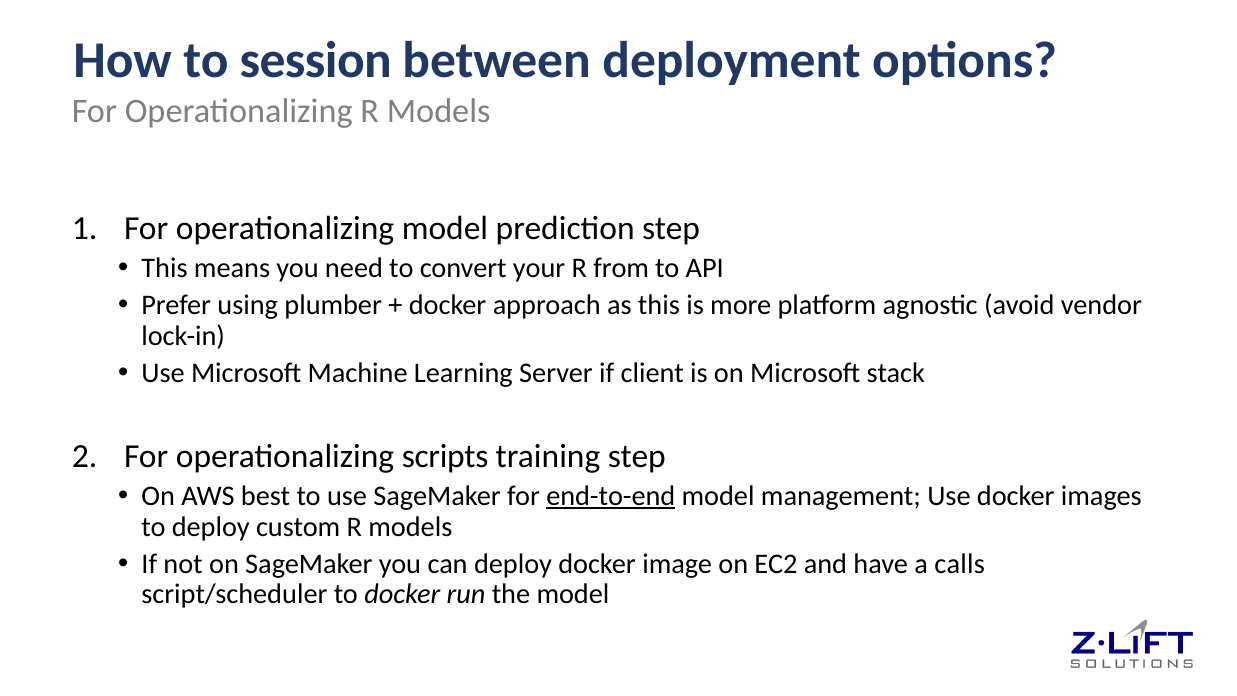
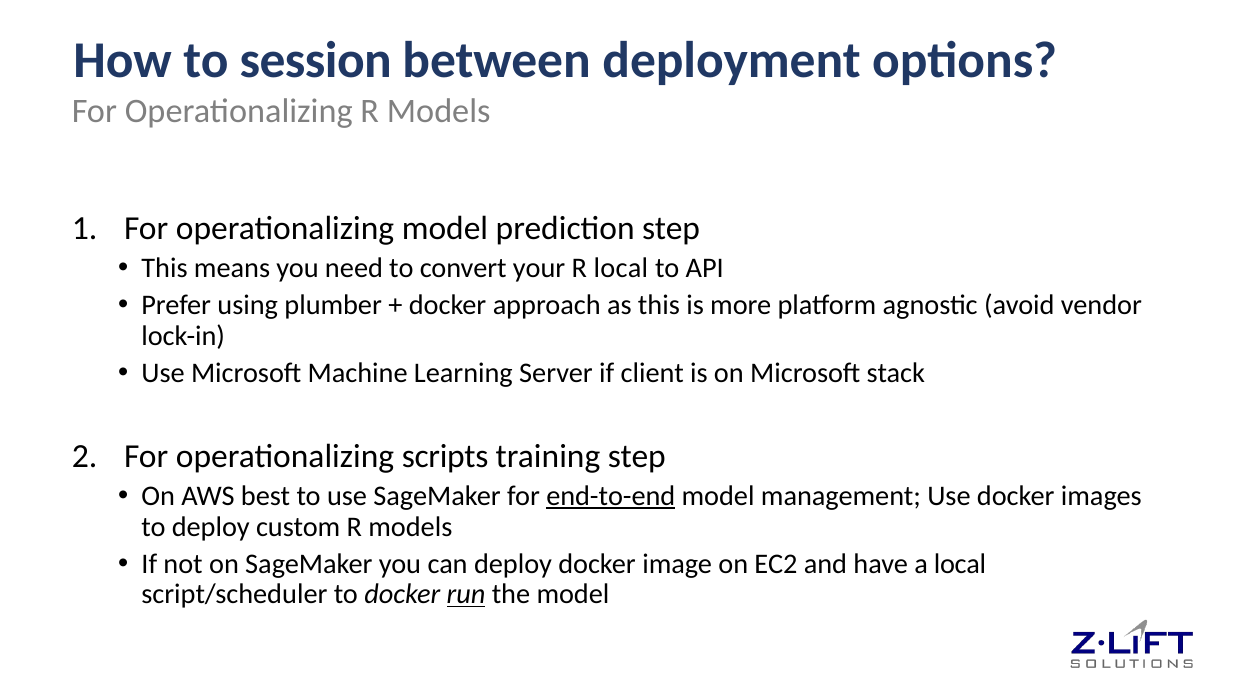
R from: from -> local (621, 268)
a calls: calls -> local (960, 564)
run underline: none -> present (466, 594)
